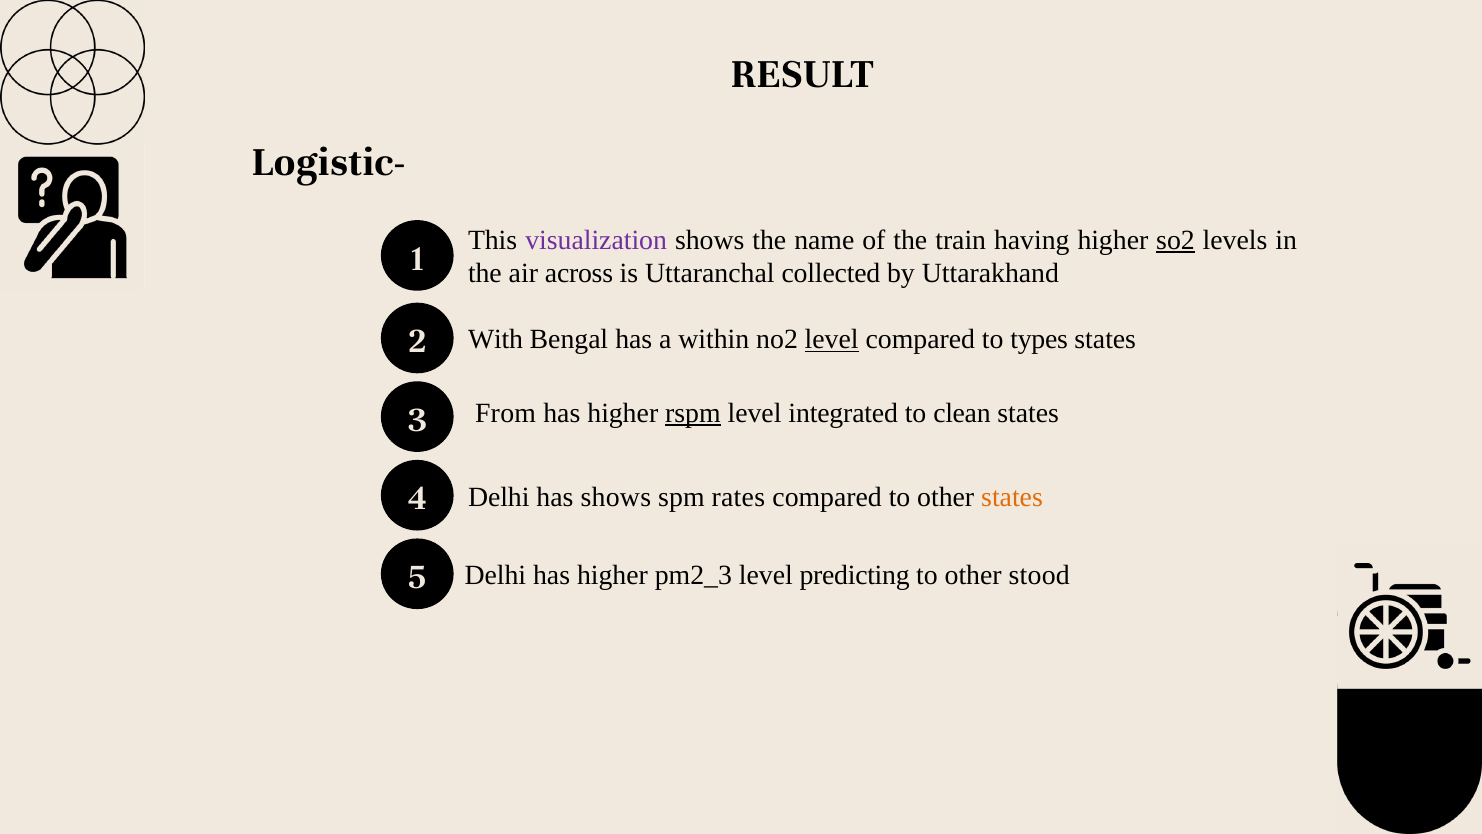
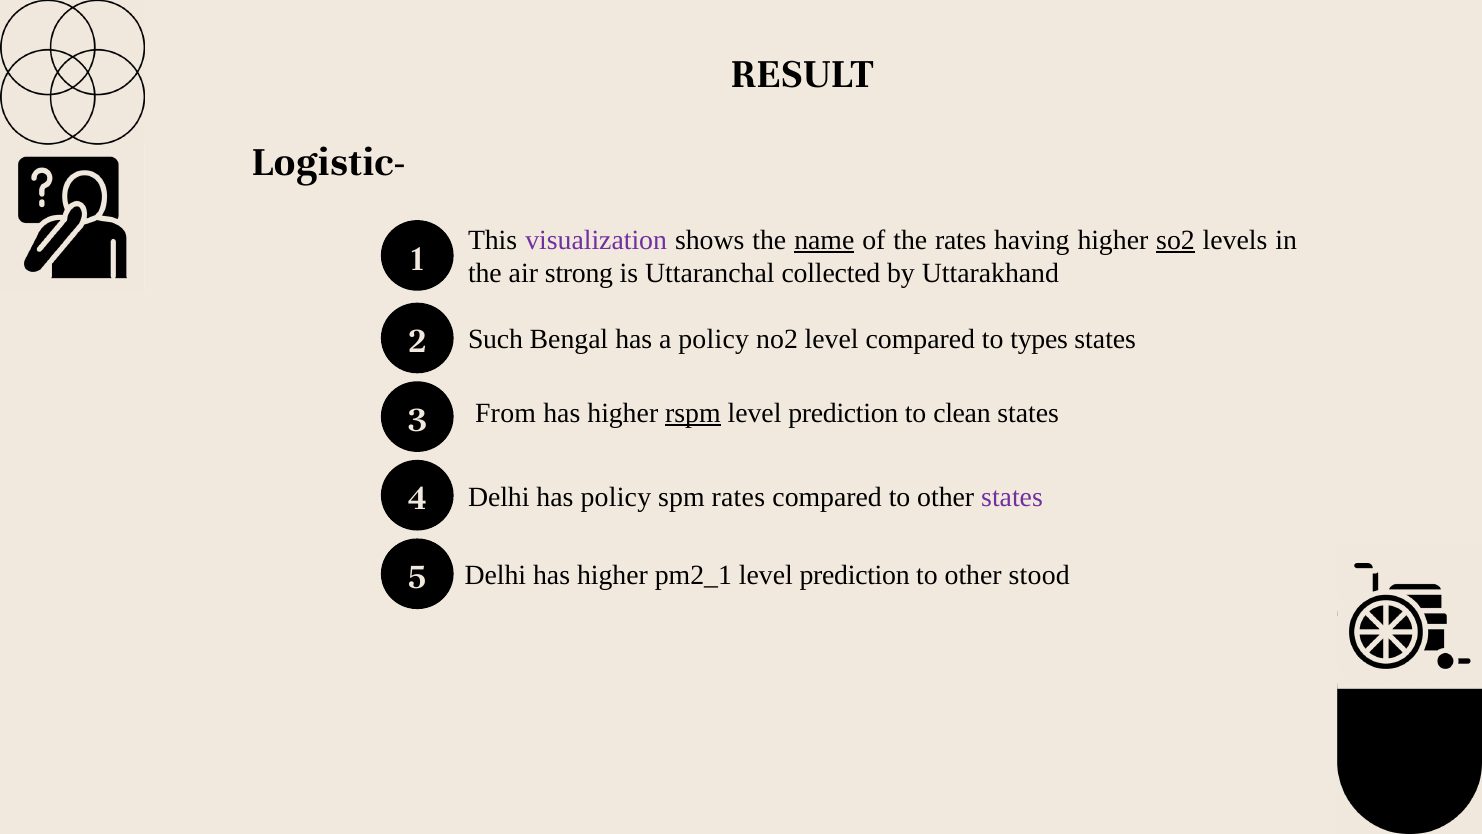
name underline: none -> present (824, 240)
the train: train -> rates (961, 240)
across: across -> strong (579, 273)
With: With -> Such (495, 339)
a within: within -> policy (714, 339)
level underline: present -> none (832, 339)
integrated: integrated -> prediction (843, 413)
has shows: shows -> policy (616, 497)
states colour: orange -> purple (1012, 497)
pm2_3: pm2_3 -> pm2_1 (693, 575)
predicting: predicting -> prediction (855, 575)
